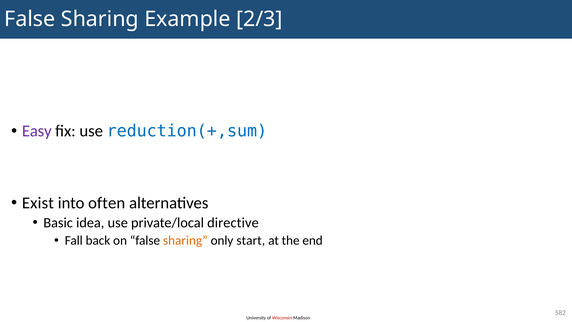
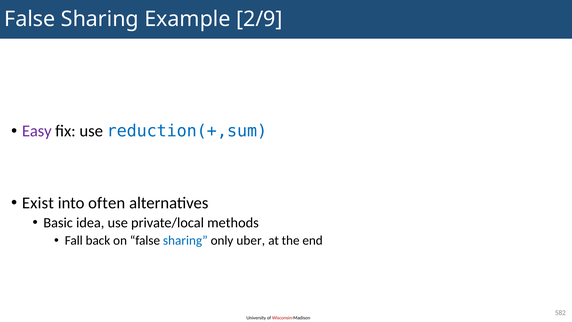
2/3: 2/3 -> 2/9 (259, 19)
directive: directive -> methods (233, 223)
sharing colour: orange -> blue (185, 240)
start: start -> uber (251, 240)
